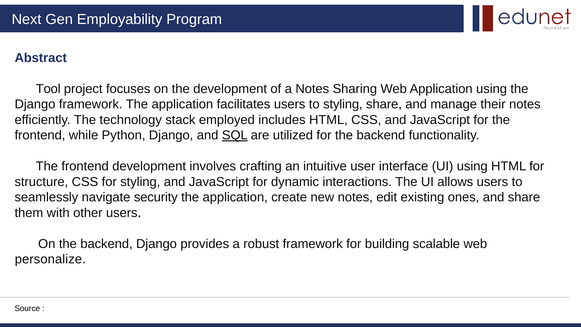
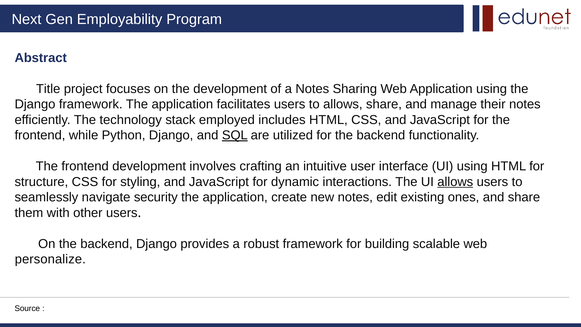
Tool: Tool -> Title (48, 89)
to styling: styling -> allows (343, 104)
allows underline: none -> present (455, 182)
